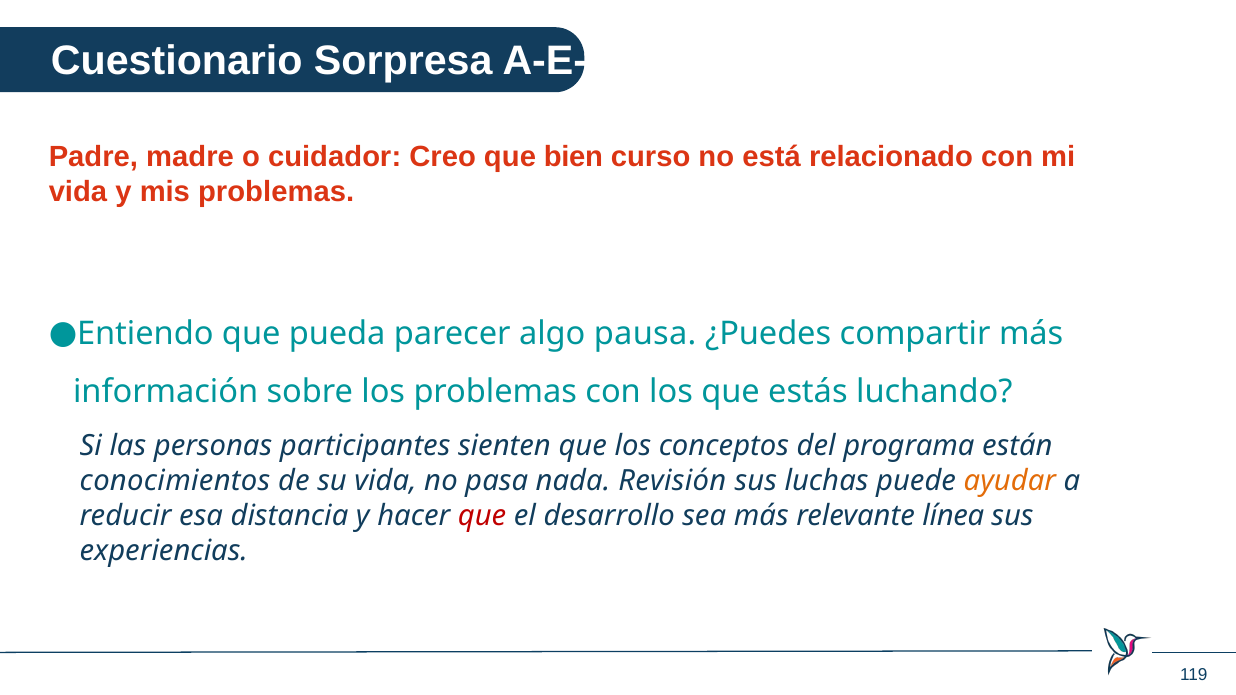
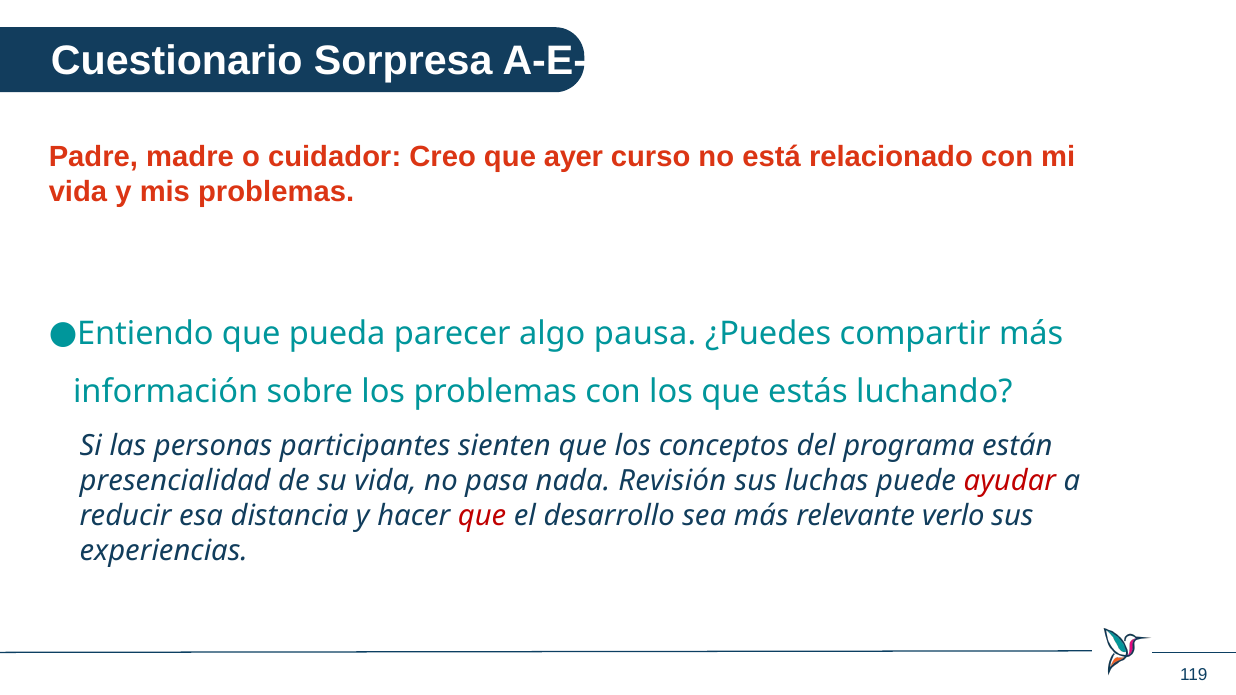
bien: bien -> ayer (573, 157)
conocimientos: conocimientos -> presencialidad (175, 481)
ayudar colour: orange -> red (1010, 481)
línea: línea -> verlo (953, 516)
